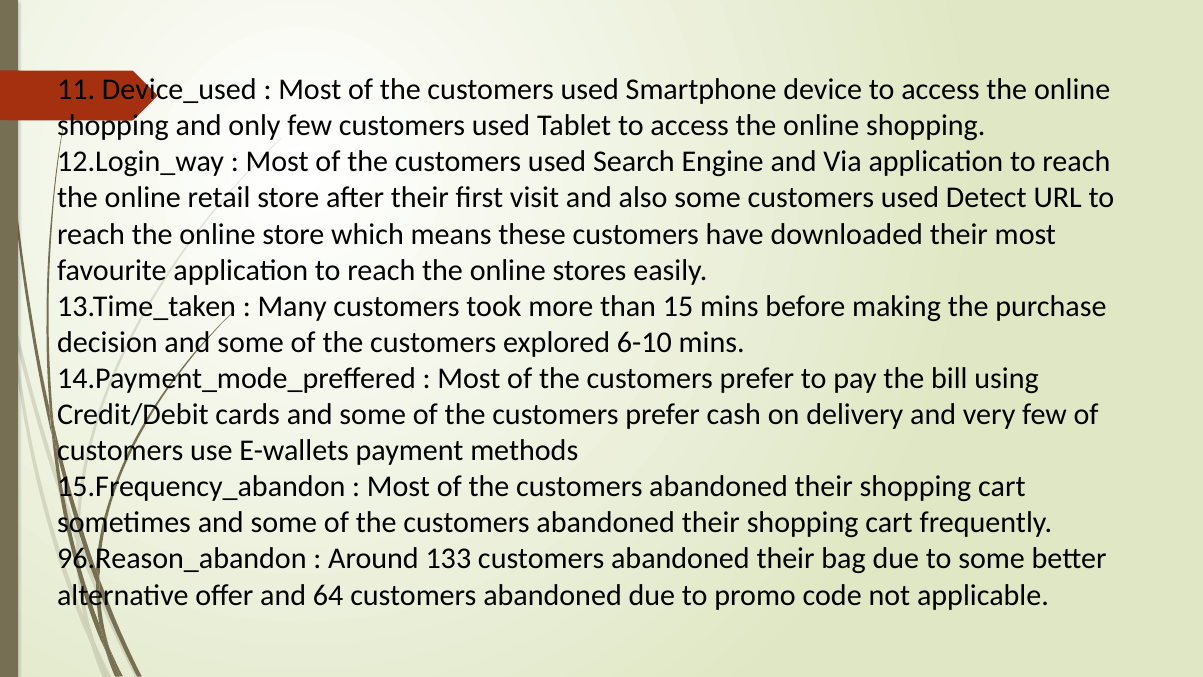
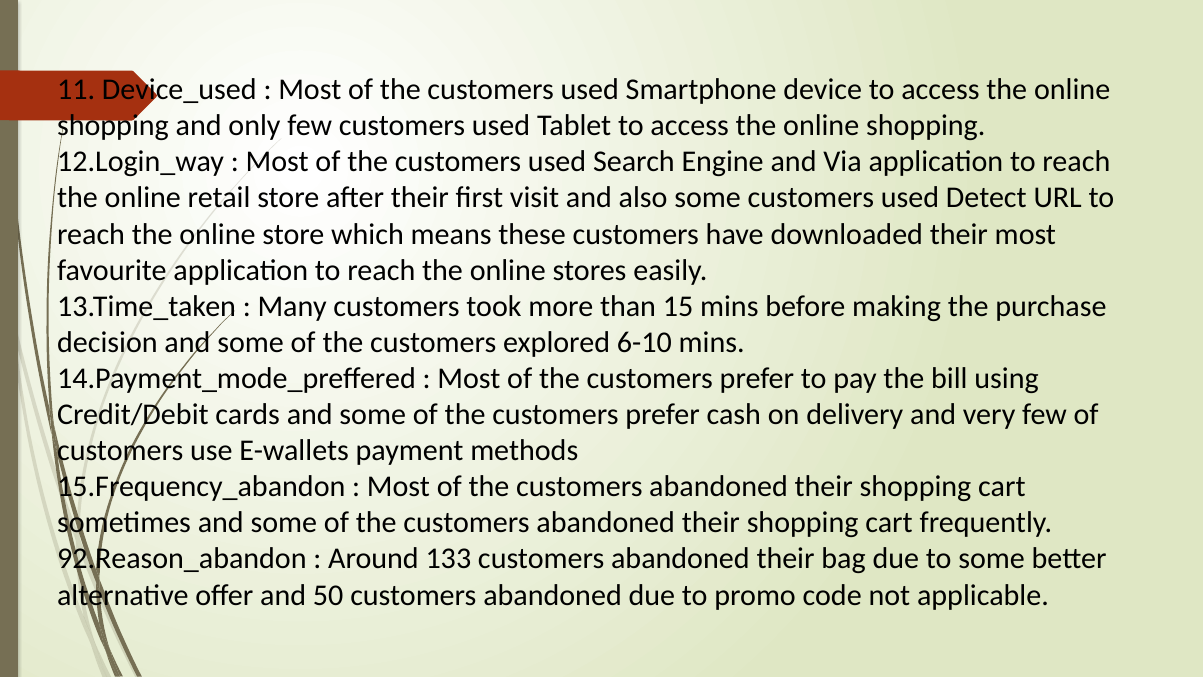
96.Reason_abandon: 96.Reason_abandon -> 92.Reason_abandon (182, 559)
64: 64 -> 50 (328, 595)
